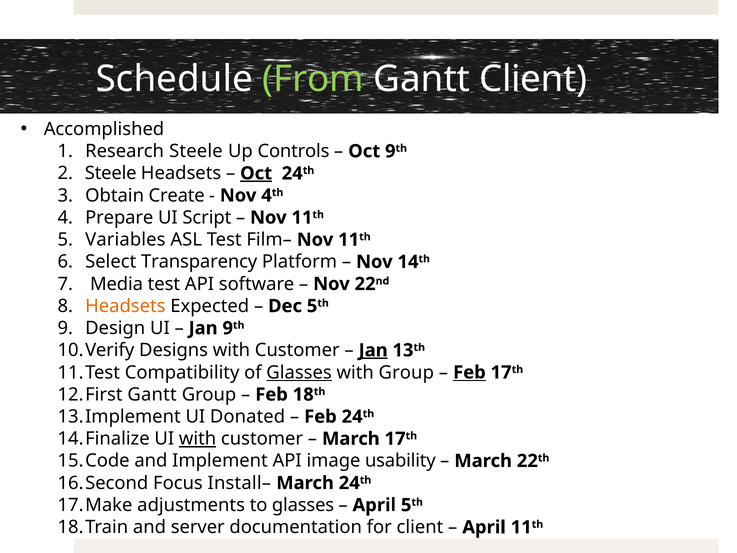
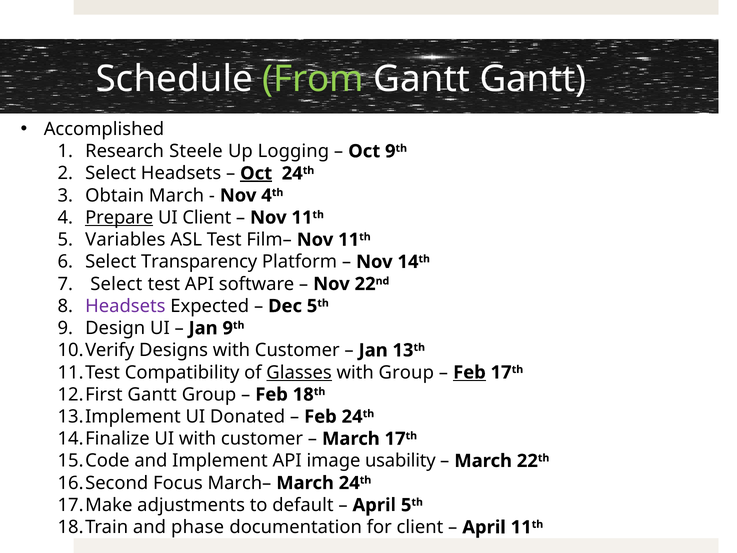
Gantt Client: Client -> Gantt (533, 79)
Controls: Controls -> Logging (293, 151)
Steele: Steele -> Select (111, 173)
Obtain Create: Create -> March (176, 195)
Prepare underline: none -> present (119, 217)
UI Script: Script -> Client (207, 217)
Media: Media -> Select (116, 284)
Headsets colour: orange -> purple (125, 306)
Jan underline: present -> none (373, 350)
with underline: present -> none (198, 439)
Install–: Install– -> March– (239, 483)
to glasses: glasses -> default (303, 505)
server: server -> phase (198, 527)
